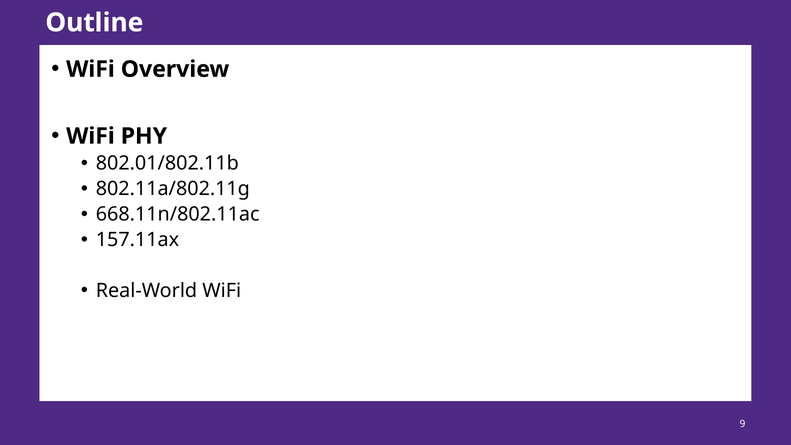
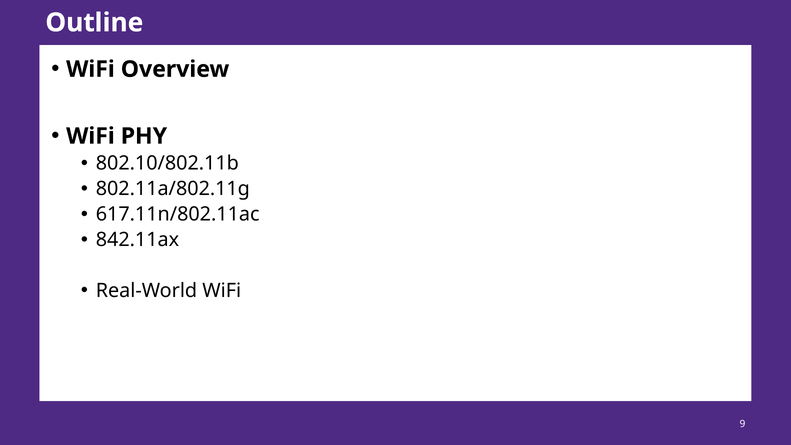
802.01/802.11b: 802.01/802.11b -> 802.10/802.11b (167, 163)
668.11n/802.11ac: 668.11n/802.11ac -> 617.11n/802.11ac (178, 214)
157.11ax: 157.11ax -> 842.11ax (137, 240)
